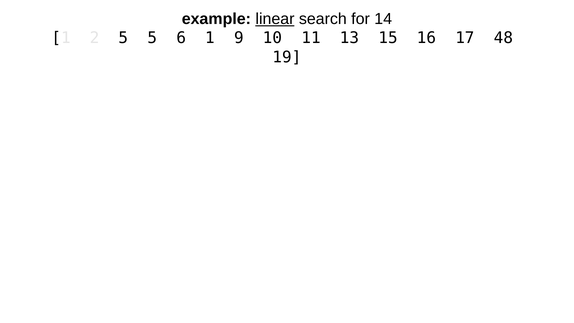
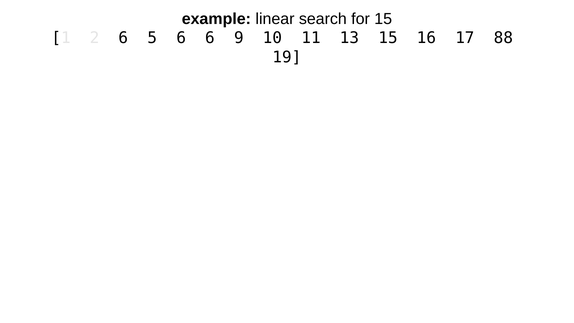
linear underline: present -> none (275, 19)
for 14: 14 -> 15 (383, 19)
2 5: 5 -> 6 (123, 38)
6 1: 1 -> 6 (210, 38)
48: 48 -> 88 (503, 38)
